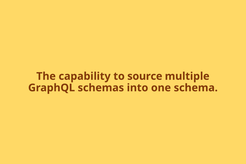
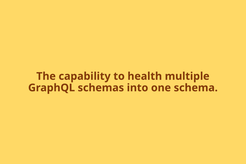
source: source -> health (145, 76)
